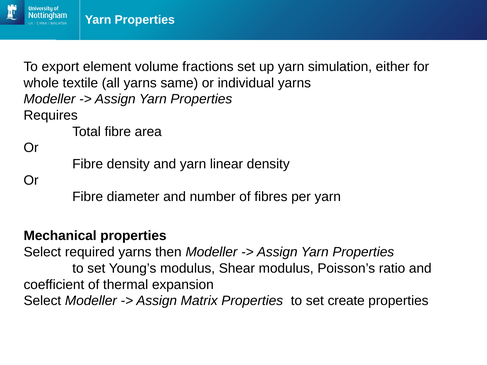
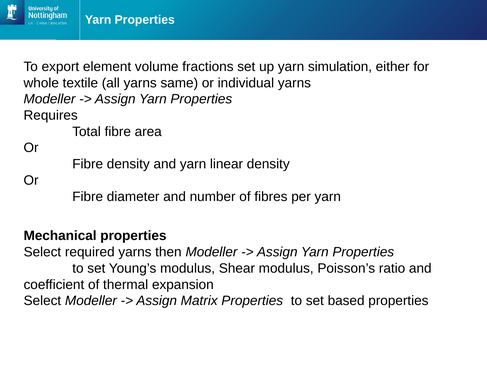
create: create -> based (346, 301)
